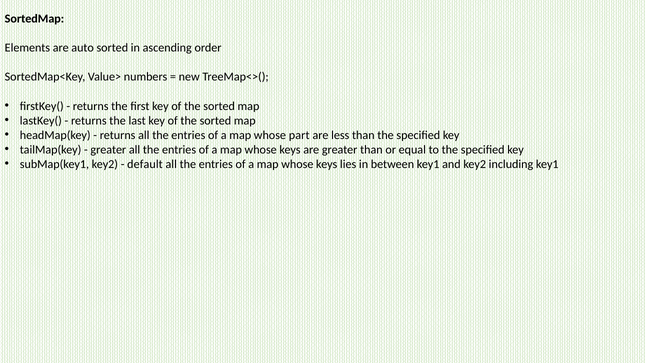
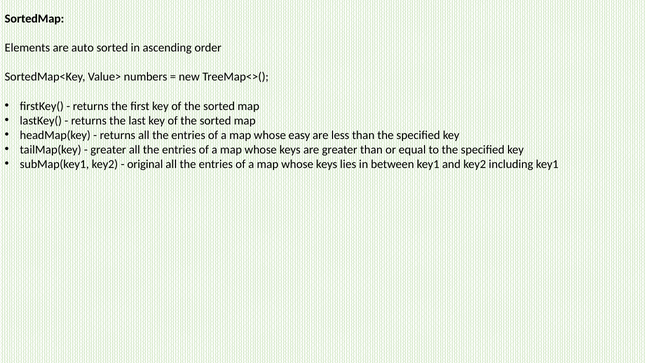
part: part -> easy (299, 135)
default: default -> original (145, 164)
